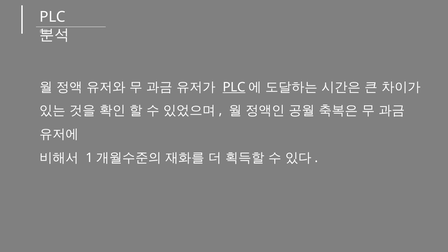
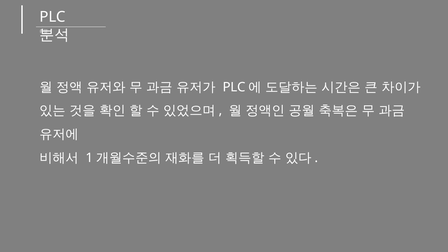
PLC underline: present -> none (234, 87)
